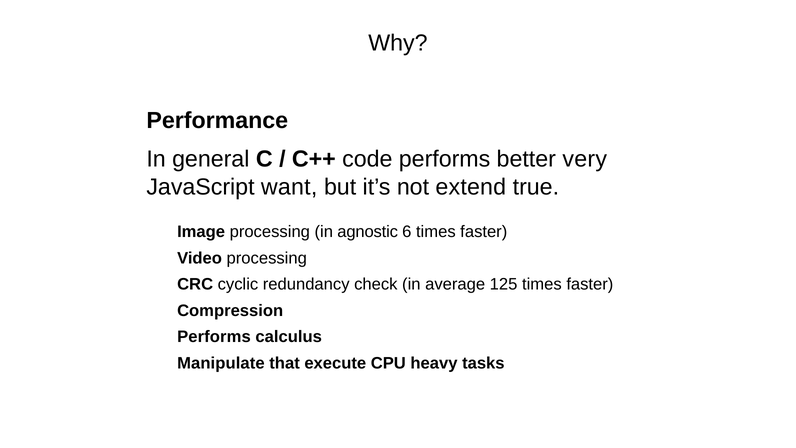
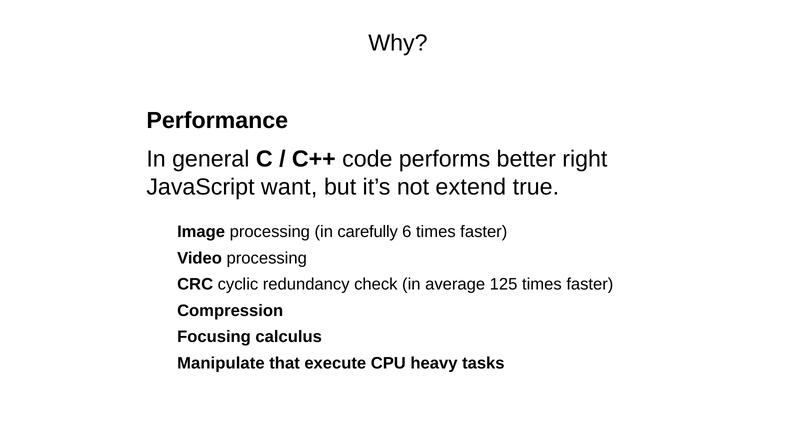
very: very -> right (585, 159)
agnostic: agnostic -> carefully (368, 232)
Performs: Performs -> Focusing (214, 337)
